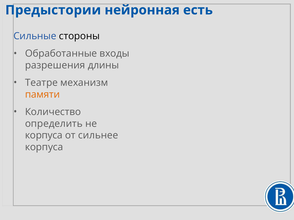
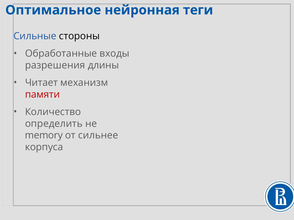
Предыстории: Предыстории -> Оптимальное (53, 10)
есть: есть -> теги (198, 10)
Театре: Театре -> Читает (41, 83)
памяти colour: orange -> red (42, 95)
корпуса: корпуса -> memory (44, 136)
